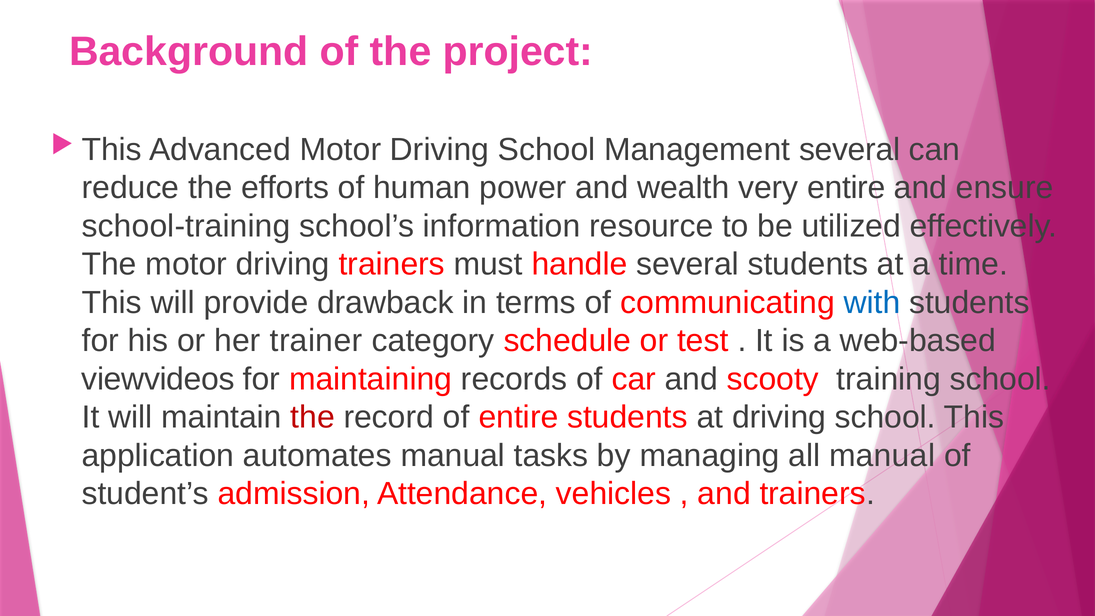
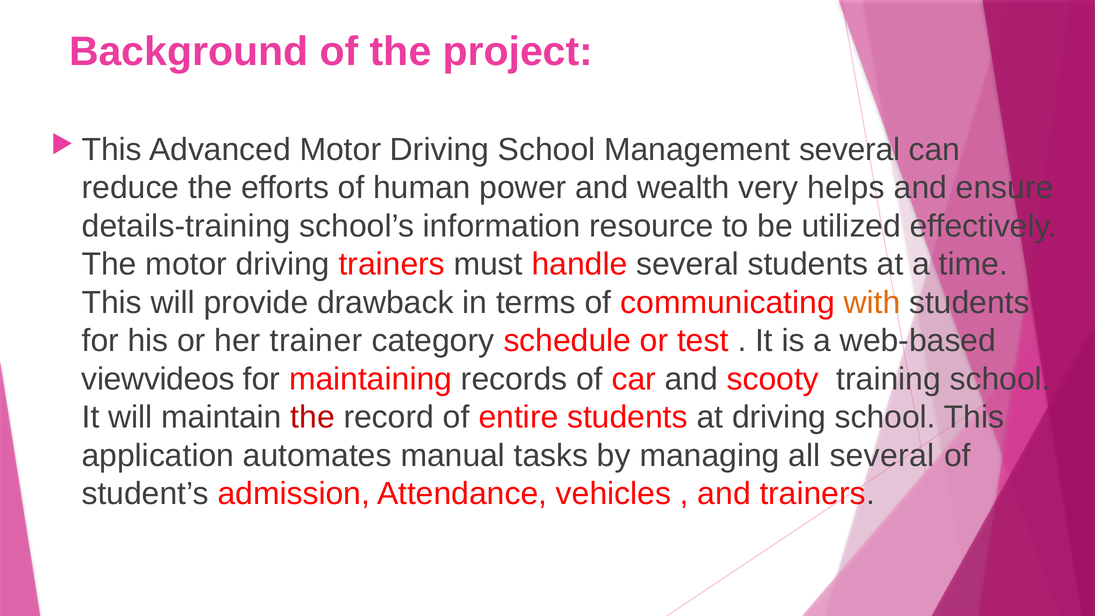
very entire: entire -> helps (846, 188)
school-training: school-training -> details-training (186, 226)
with colour: blue -> orange (872, 302)
all manual: manual -> several (882, 455)
